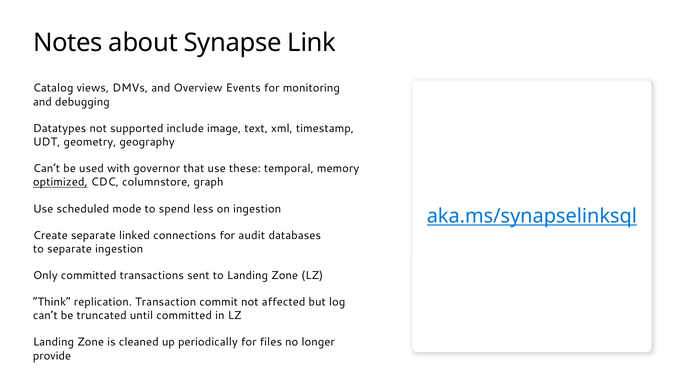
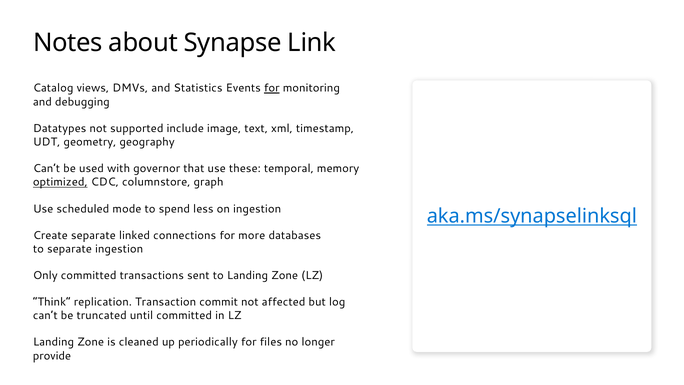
Overview: Overview -> Statistics (198, 88)
for underline: none -> present (272, 88)
audit: audit -> more (252, 235)
